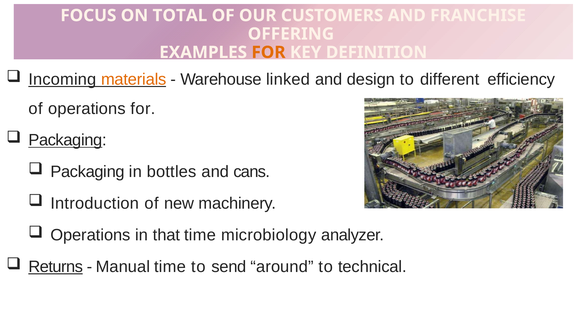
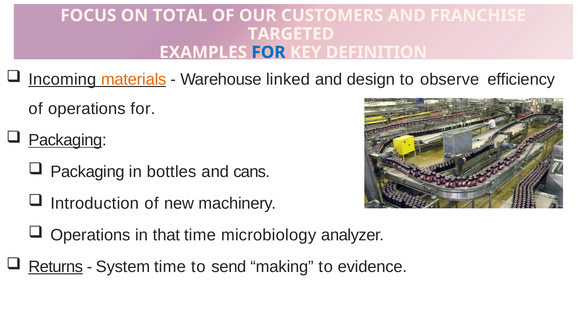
OFFERING: OFFERING -> TARGETED (291, 34)
FOR colour: orange -> blue (268, 52)
different: different -> observe (450, 79)
Manual: Manual -> System (123, 267)
around: around -> making (282, 267)
technical: technical -> evidence (372, 267)
